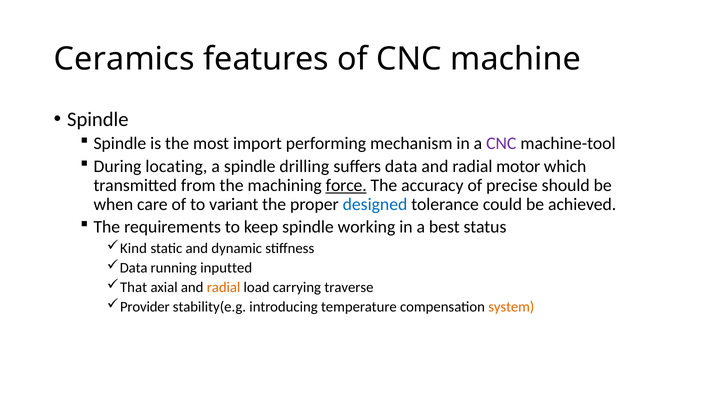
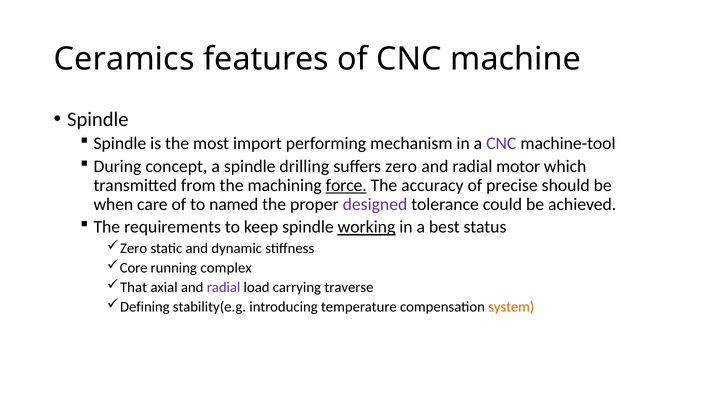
locating: locating -> concept (176, 166)
suffers data: data -> zero (401, 166)
variant: variant -> named (234, 204)
designed colour: blue -> purple (375, 204)
working underline: none -> present (366, 227)
Kind: Kind -> Zero (134, 248)
Data: Data -> Core (134, 268)
inputted: inputted -> complex (226, 268)
radial colour: orange -> purple (224, 288)
Provider: Provider -> Defining (145, 307)
